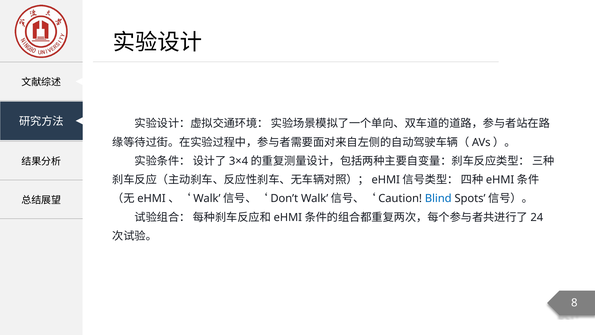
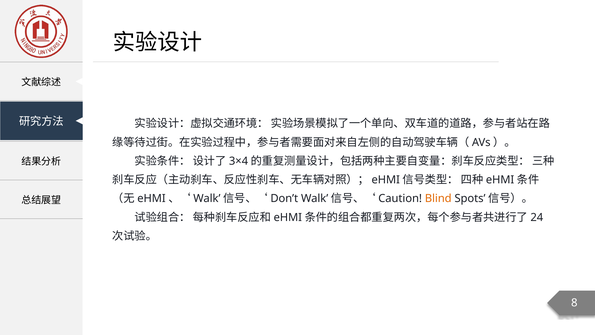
Blind colour: blue -> orange (438, 198)
